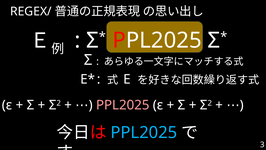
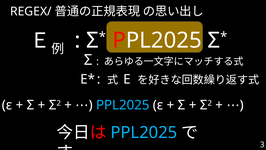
PPL2025 colour: pink -> light blue (123, 105)
